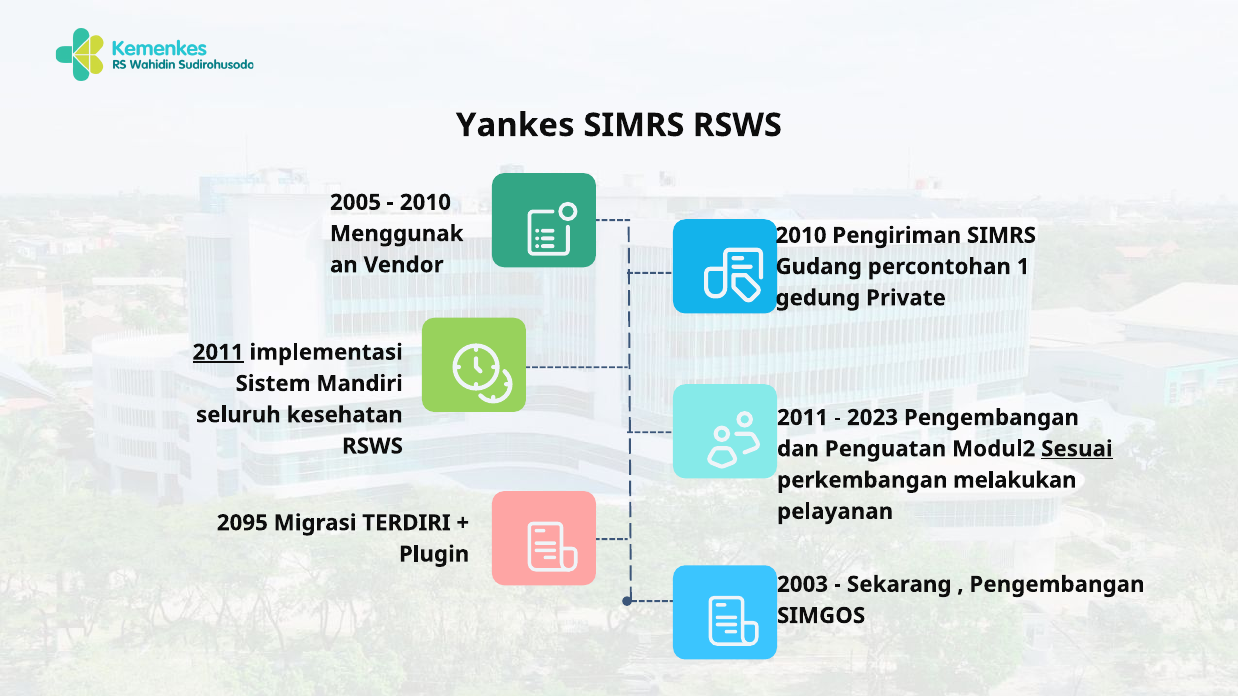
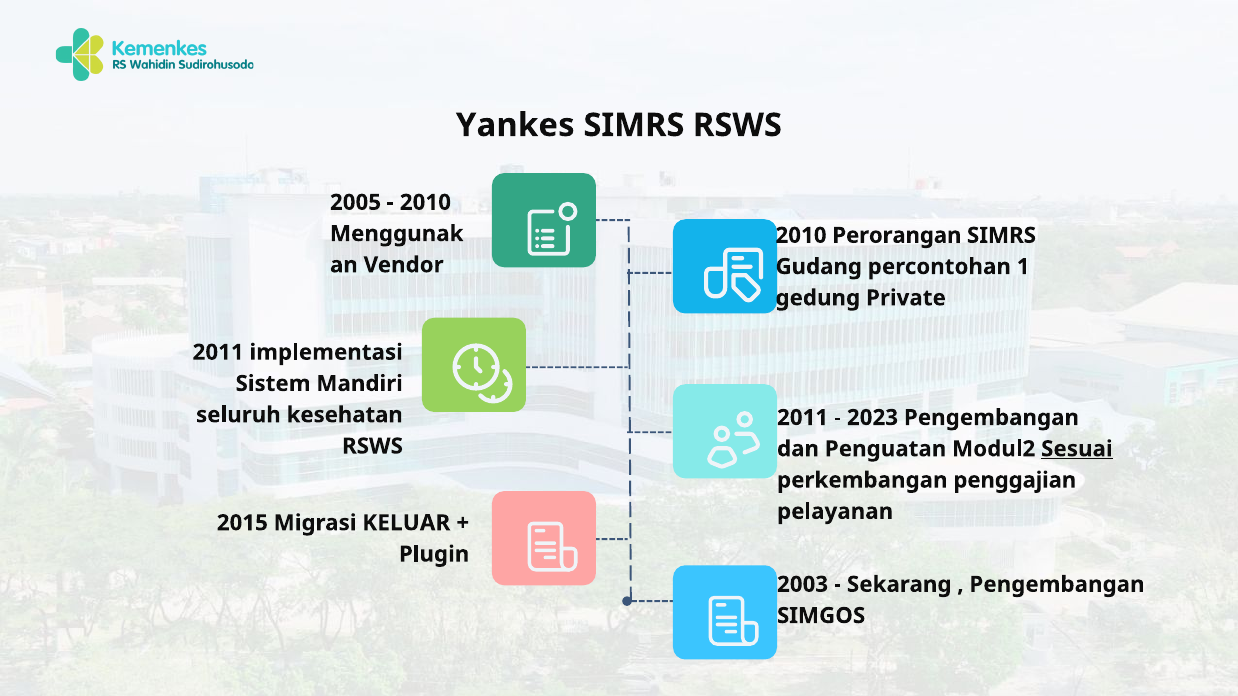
Pengiriman: Pengiriman -> Perorangan (897, 236)
2011 underline: present -> none (218, 353)
melakukan: melakukan -> penggajian (1015, 480)
2095: 2095 -> 2015 (242, 523)
TERDIRI: TERDIRI -> KELUAR (406, 523)
